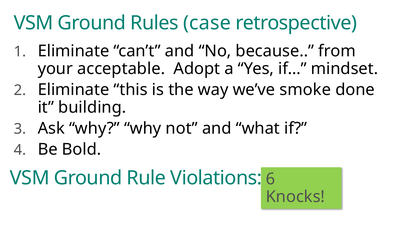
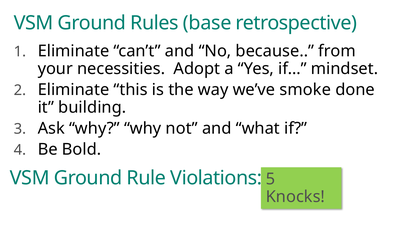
case: case -> base (207, 23)
acceptable: acceptable -> necessities (121, 69)
6: 6 -> 5 (271, 179)
